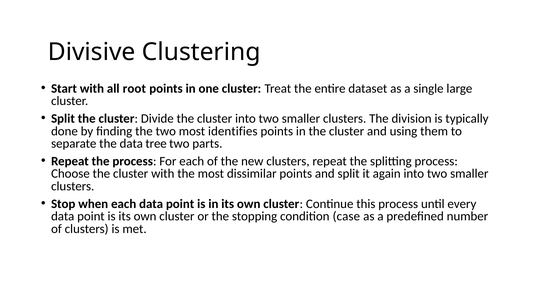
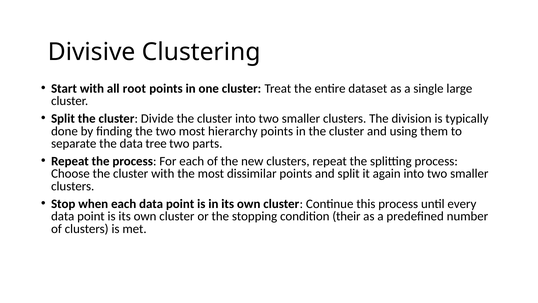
identifies: identifies -> hierarchy (233, 131)
case: case -> their (346, 216)
